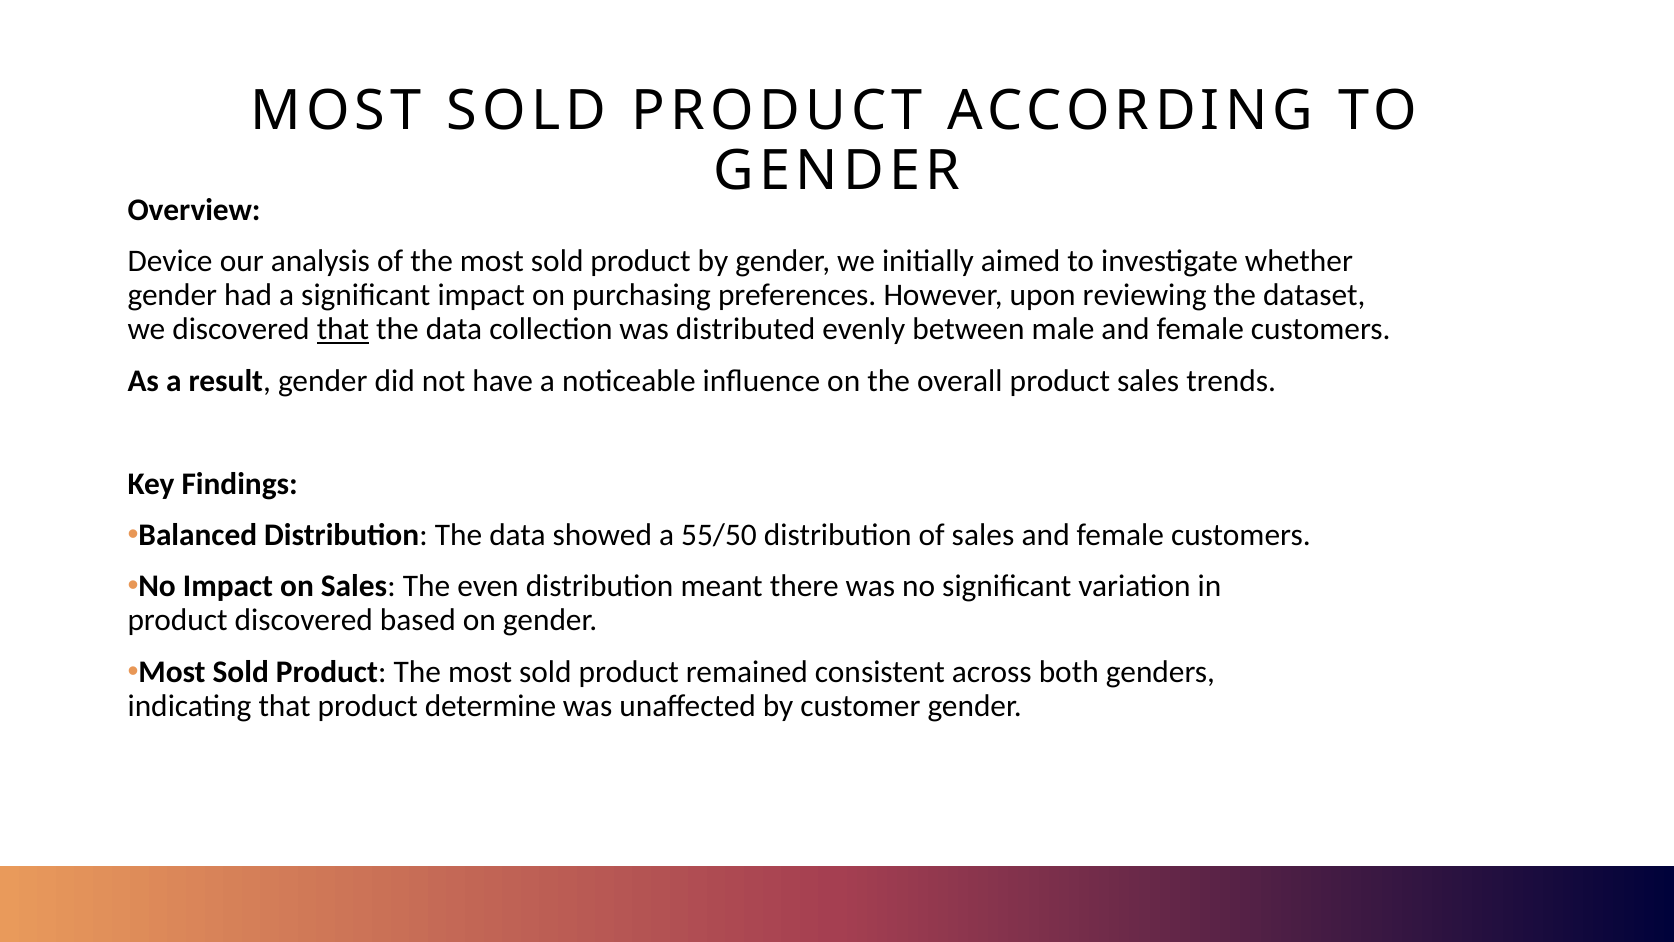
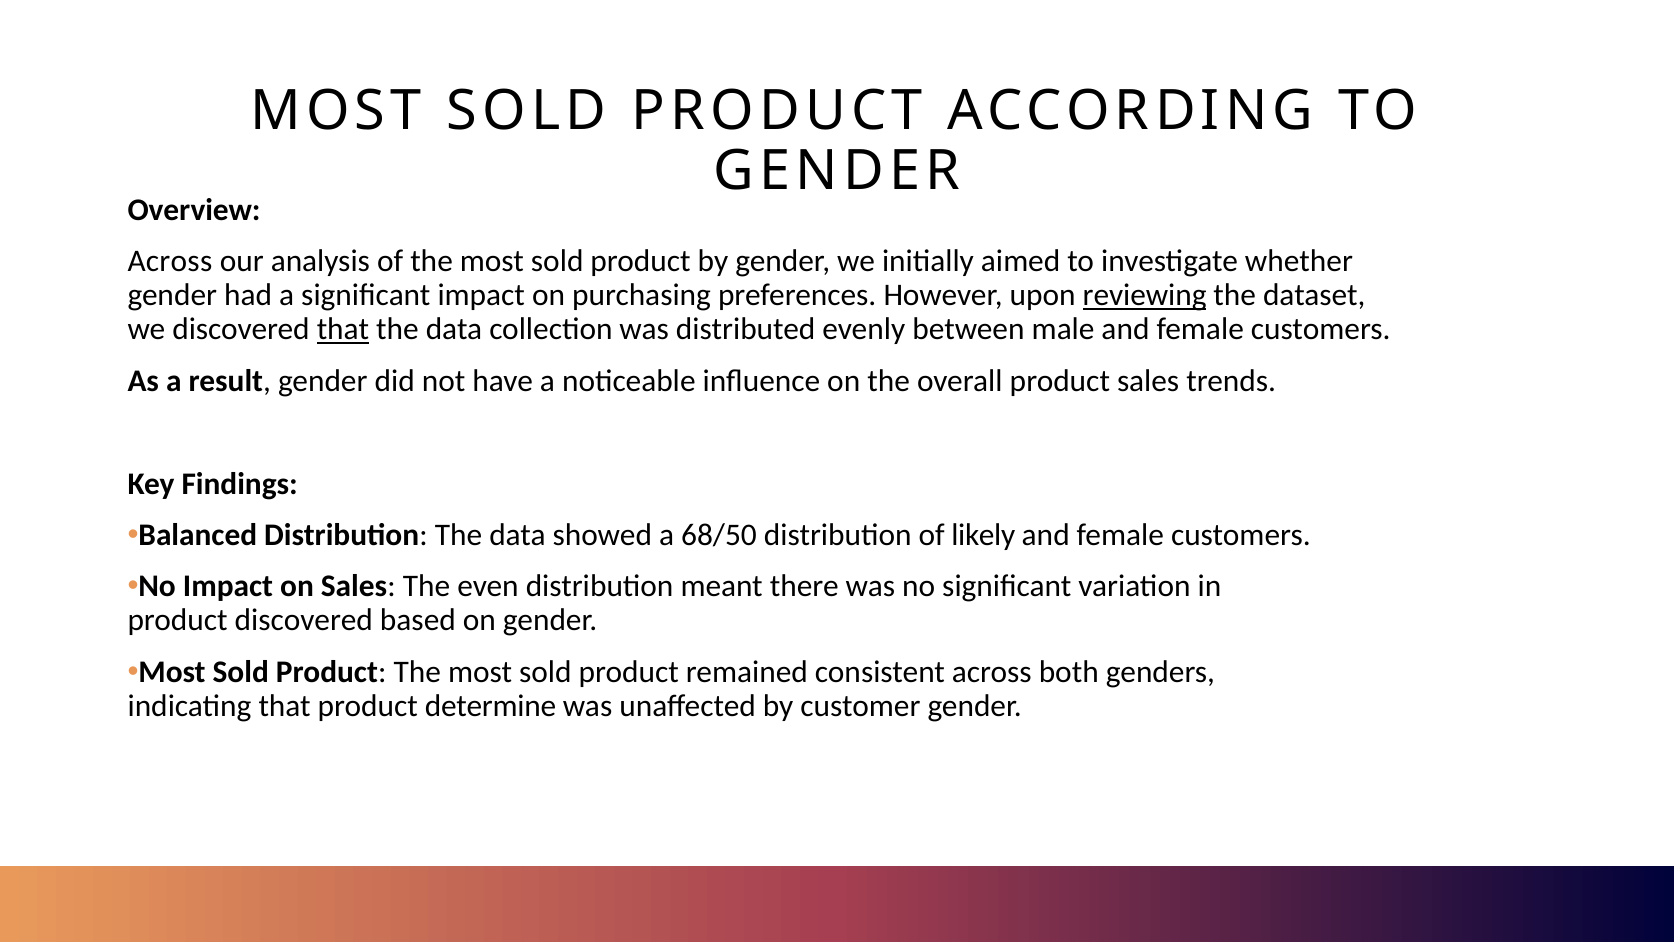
Device: Device -> Across (170, 261)
reviewing underline: none -> present (1145, 295)
55/50: 55/50 -> 68/50 (719, 535)
of sales: sales -> likely (983, 535)
